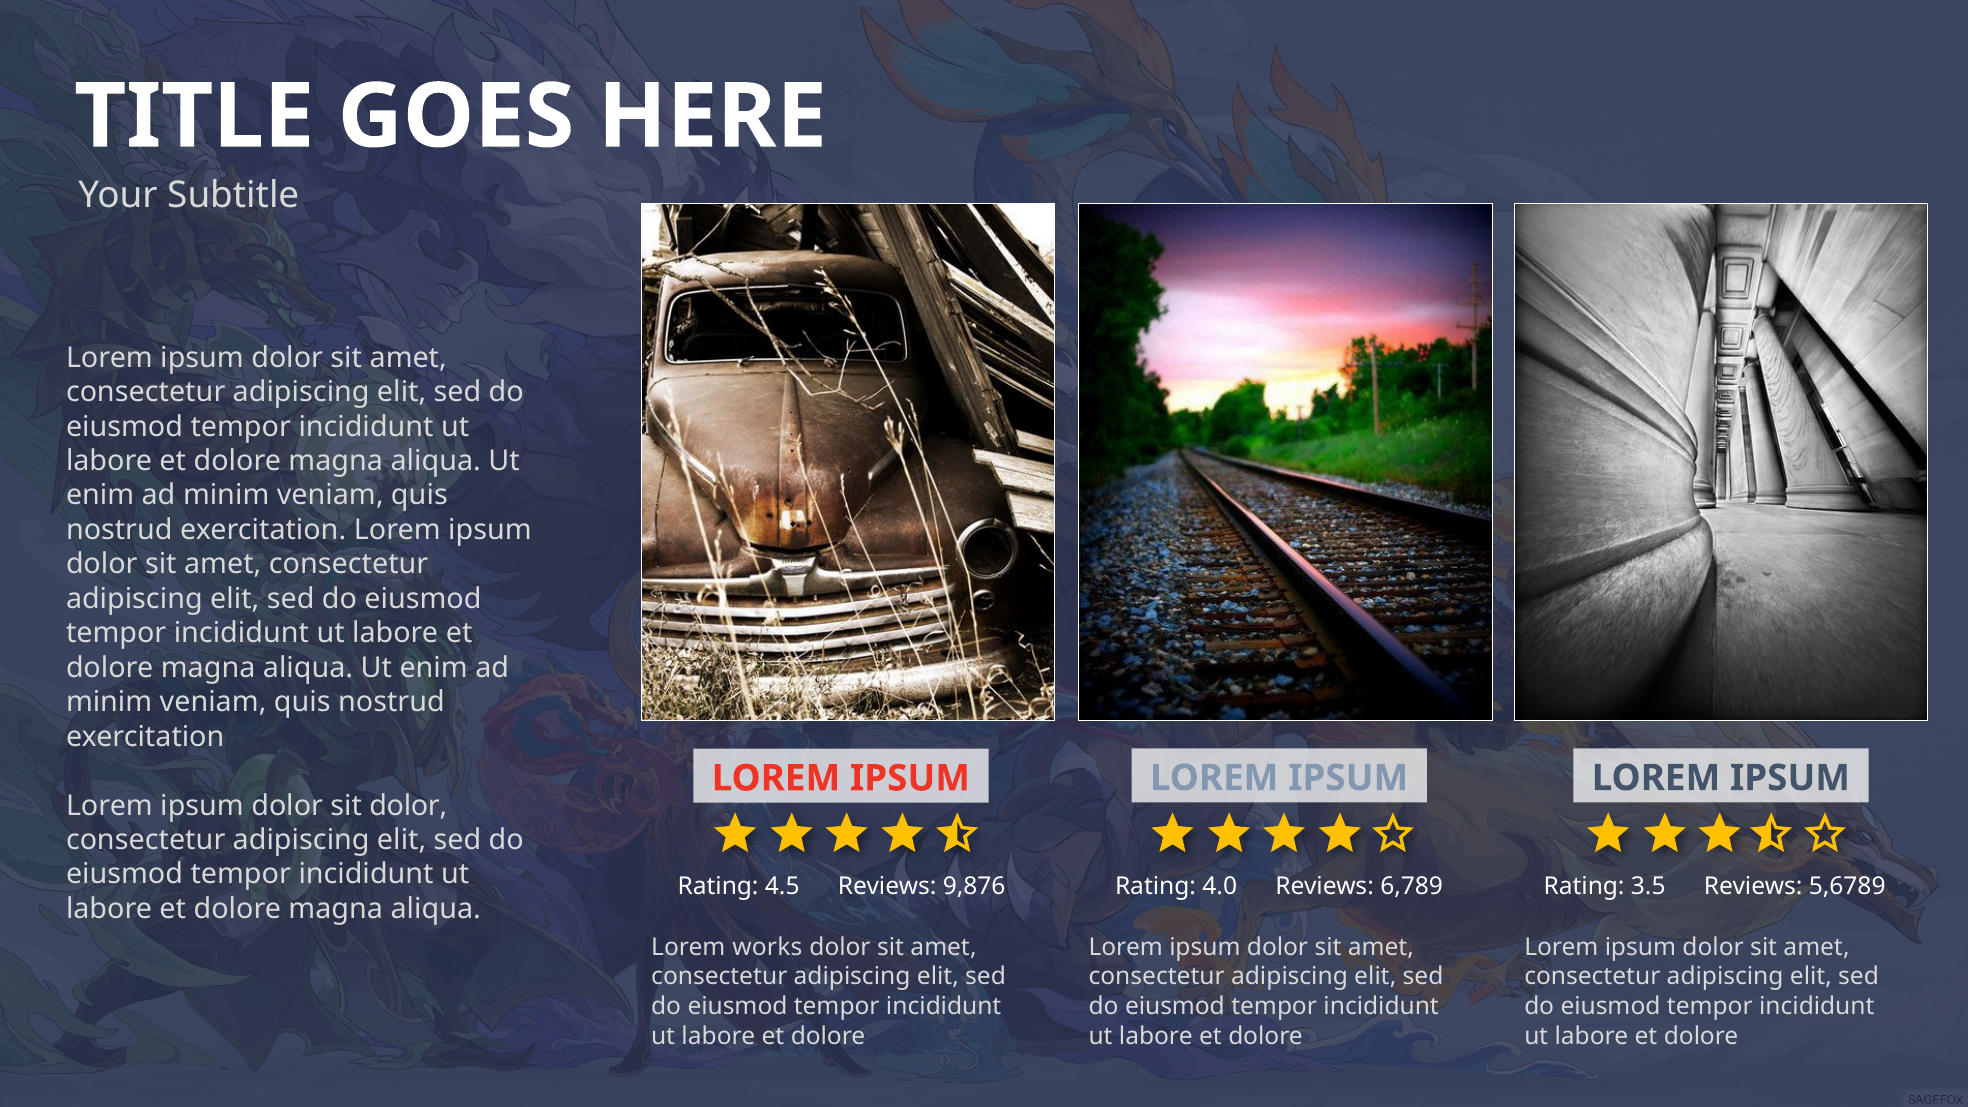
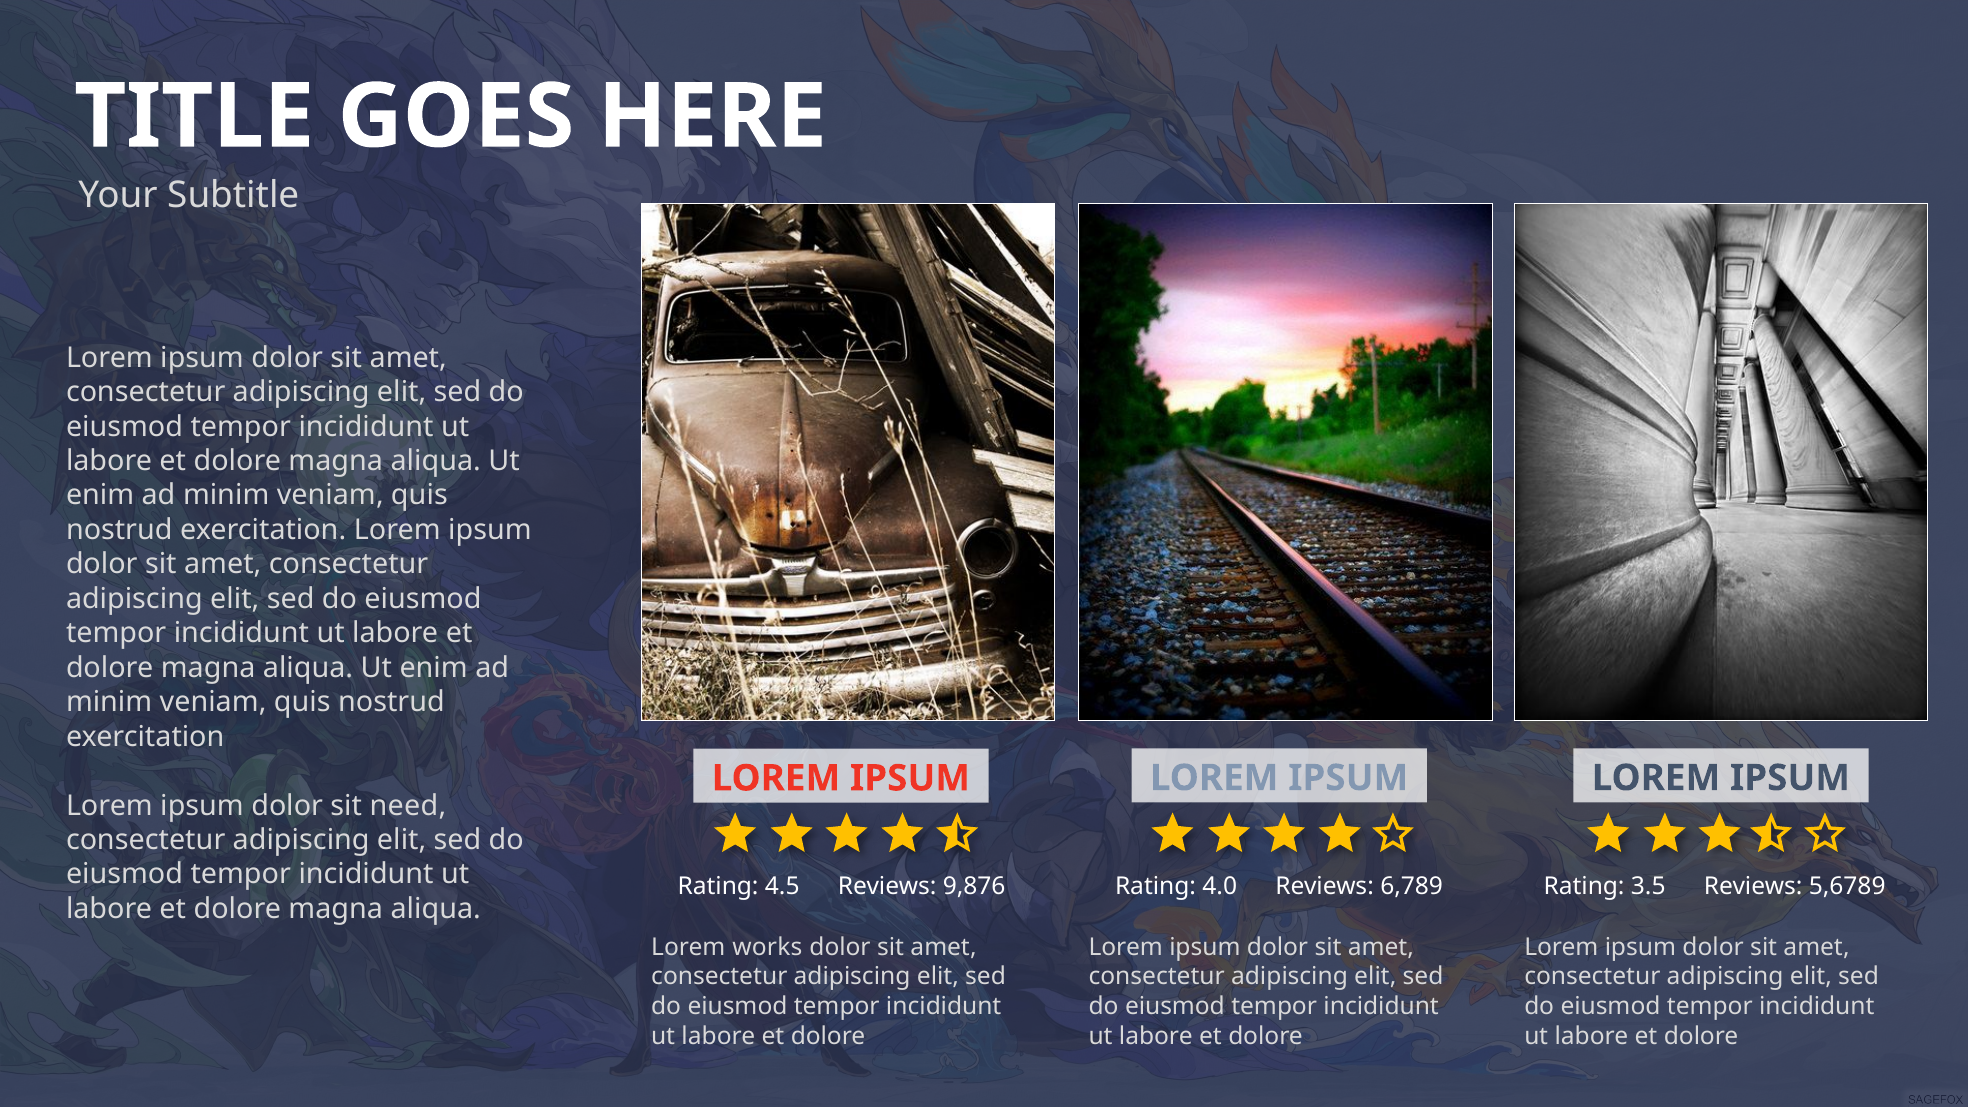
sit dolor: dolor -> need (408, 806)
